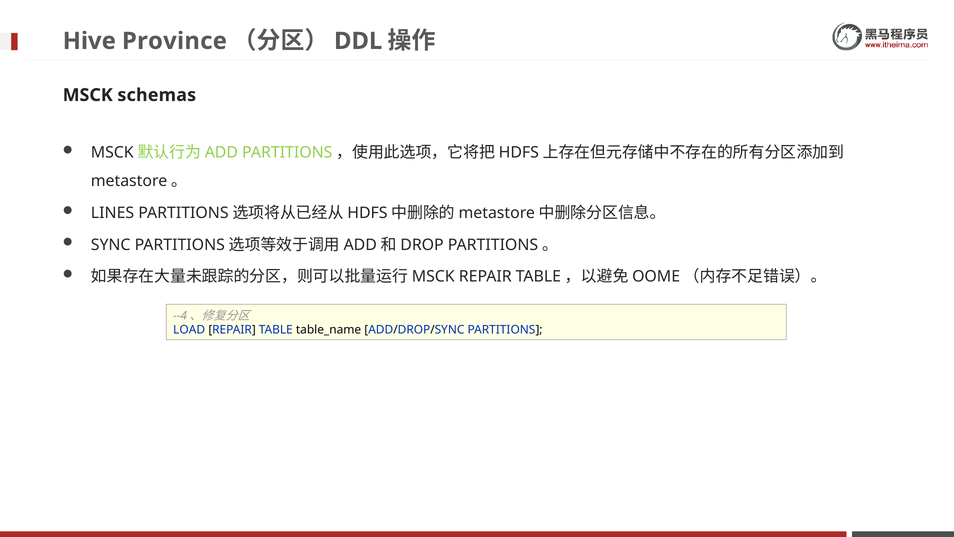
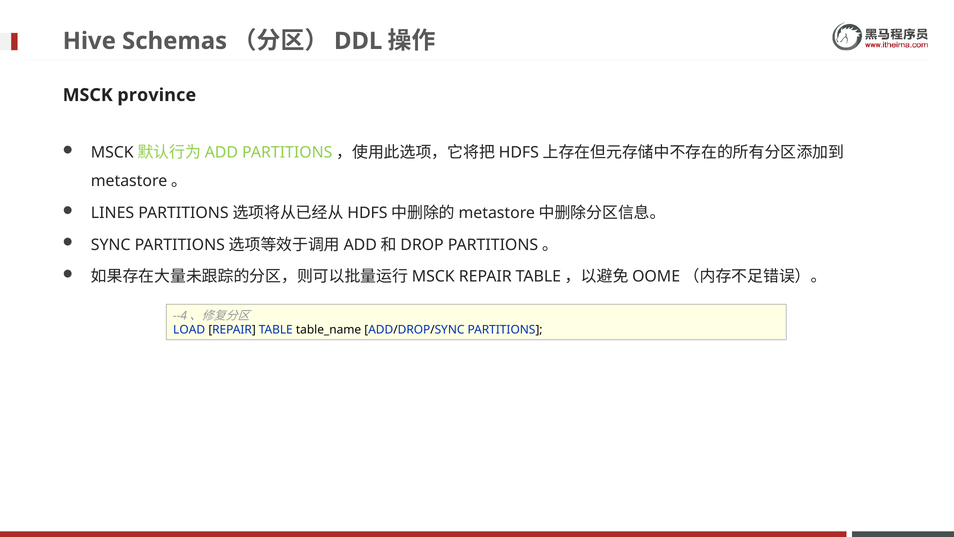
Province: Province -> Schemas (175, 41)
schemas: schemas -> province (157, 95)
